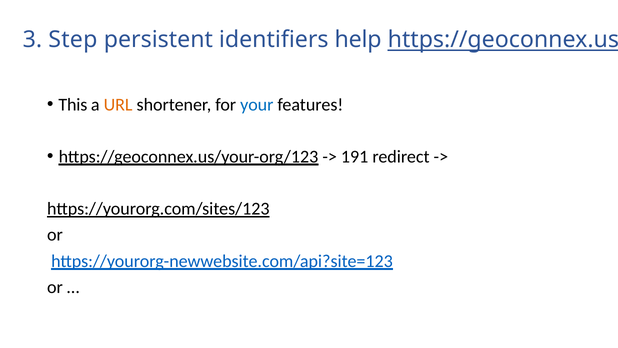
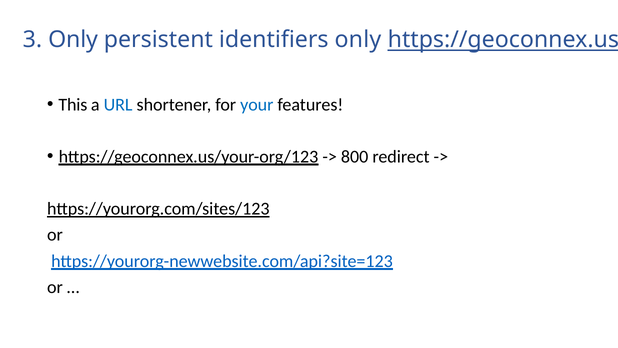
3 Step: Step -> Only (73, 40)
identifiers help: help -> only (358, 40)
URL colour: orange -> blue (118, 104)
191: 191 -> 800 (355, 157)
